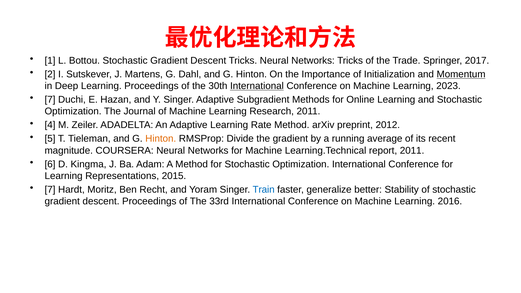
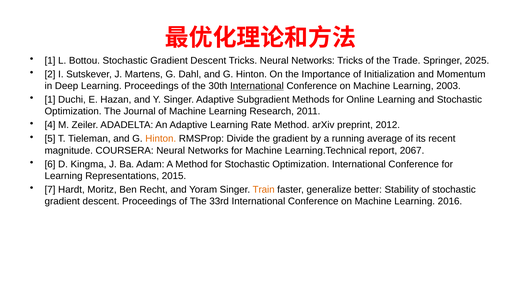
2017: 2017 -> 2025 (477, 61)
Momentum underline: present -> none (461, 74)
2023: 2023 -> 2003 (448, 86)
7: 7 -> 1 (50, 100)
report 2011: 2011 -> 2067 (412, 150)
Train colour: blue -> orange (264, 190)
